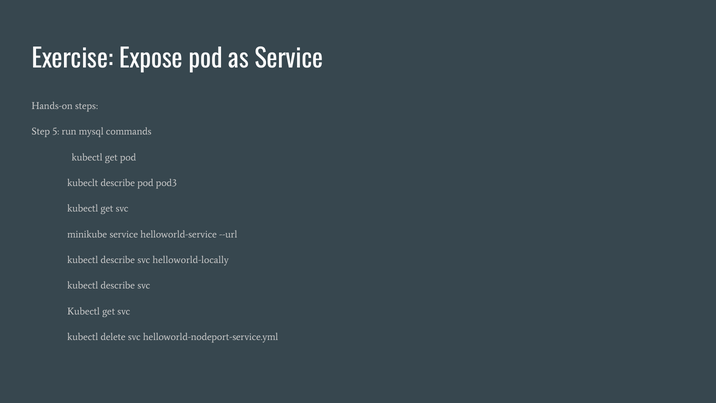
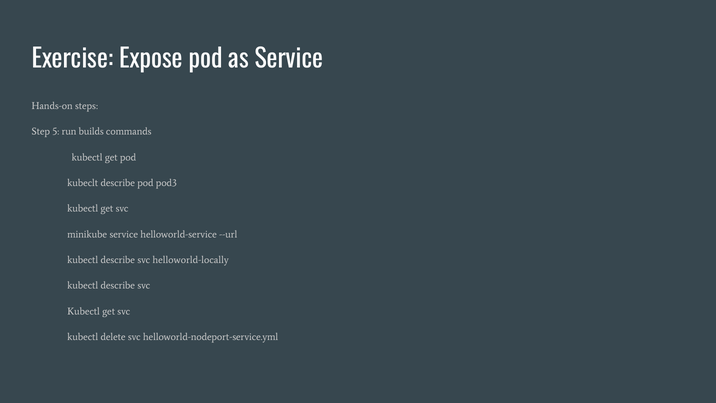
mysql: mysql -> builds (91, 131)
